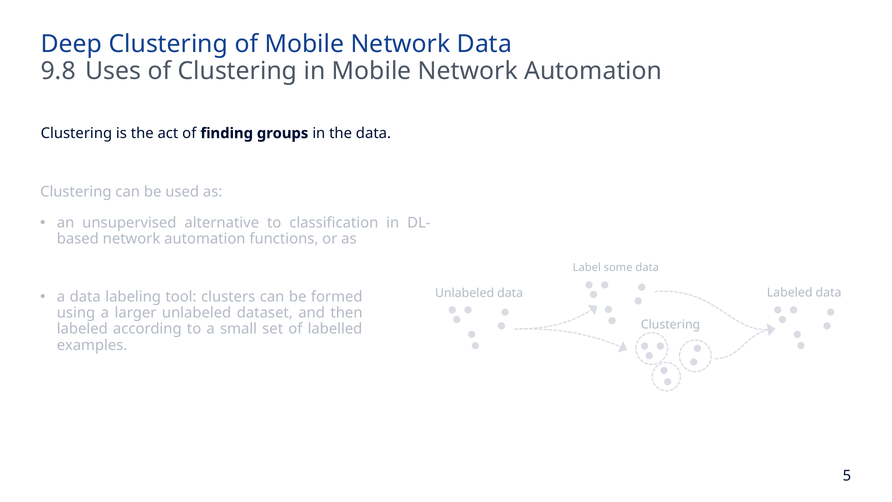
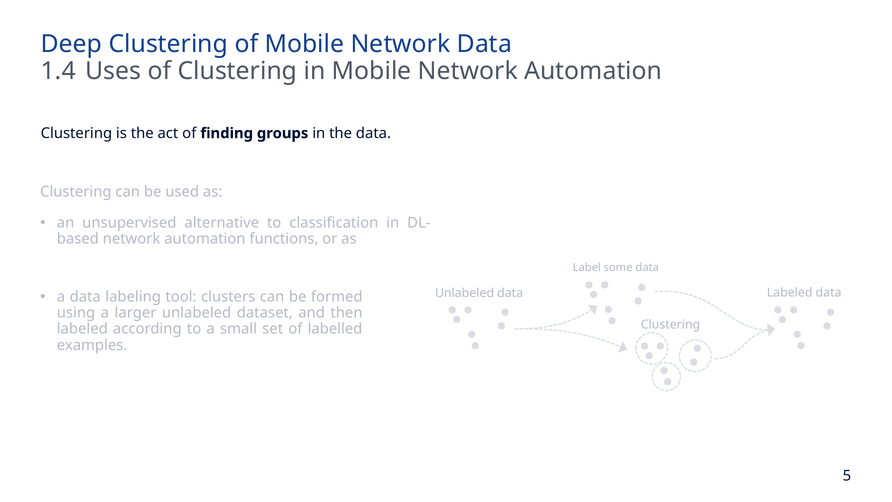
9.8: 9.8 -> 1.4 (58, 71)
